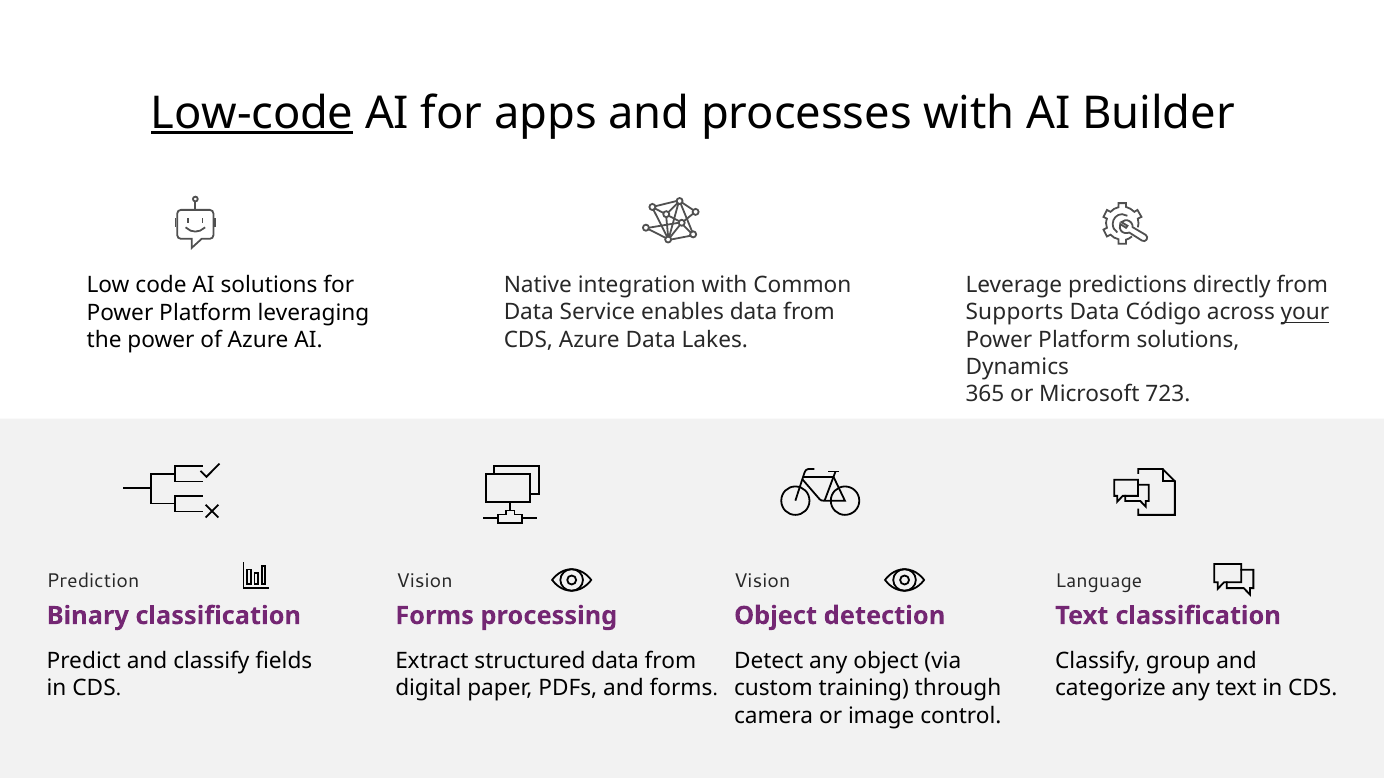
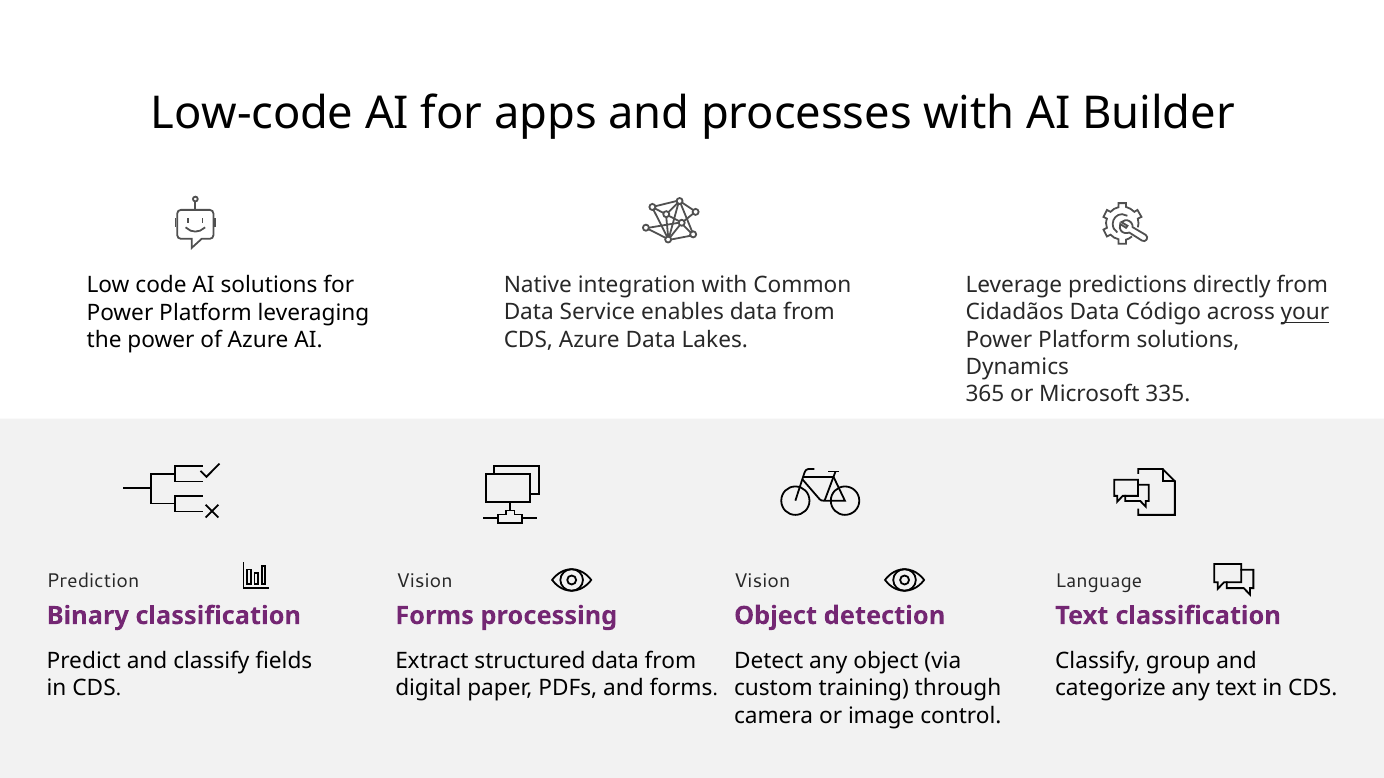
Low-code underline: present -> none (252, 113)
Supports: Supports -> Cidadãos (1015, 313)
723: 723 -> 335 (1168, 394)
